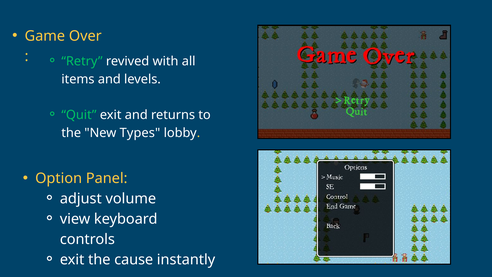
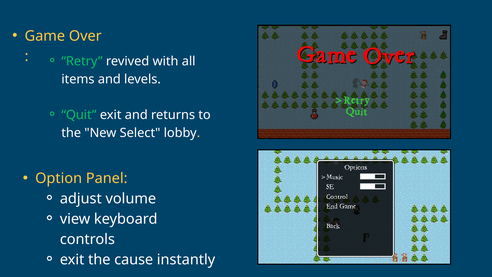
Types: Types -> Select (140, 133)
